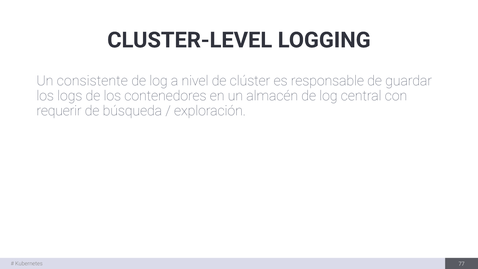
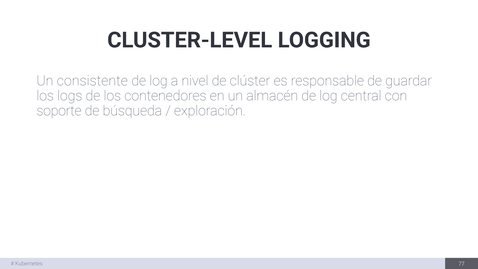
requerir: requerir -> soporte (59, 111)
